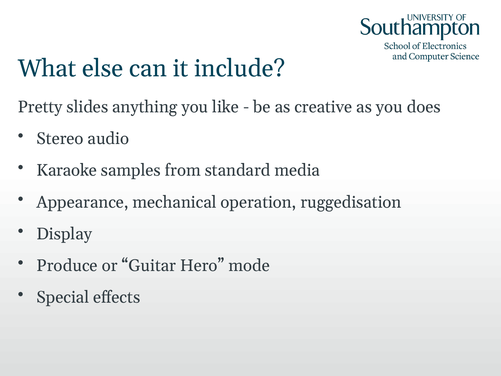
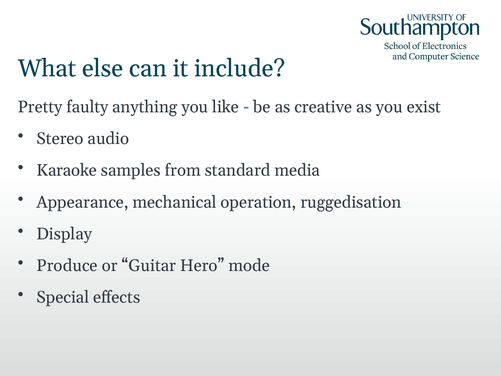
slides: slides -> faulty (87, 107)
does: does -> exist (424, 107)
